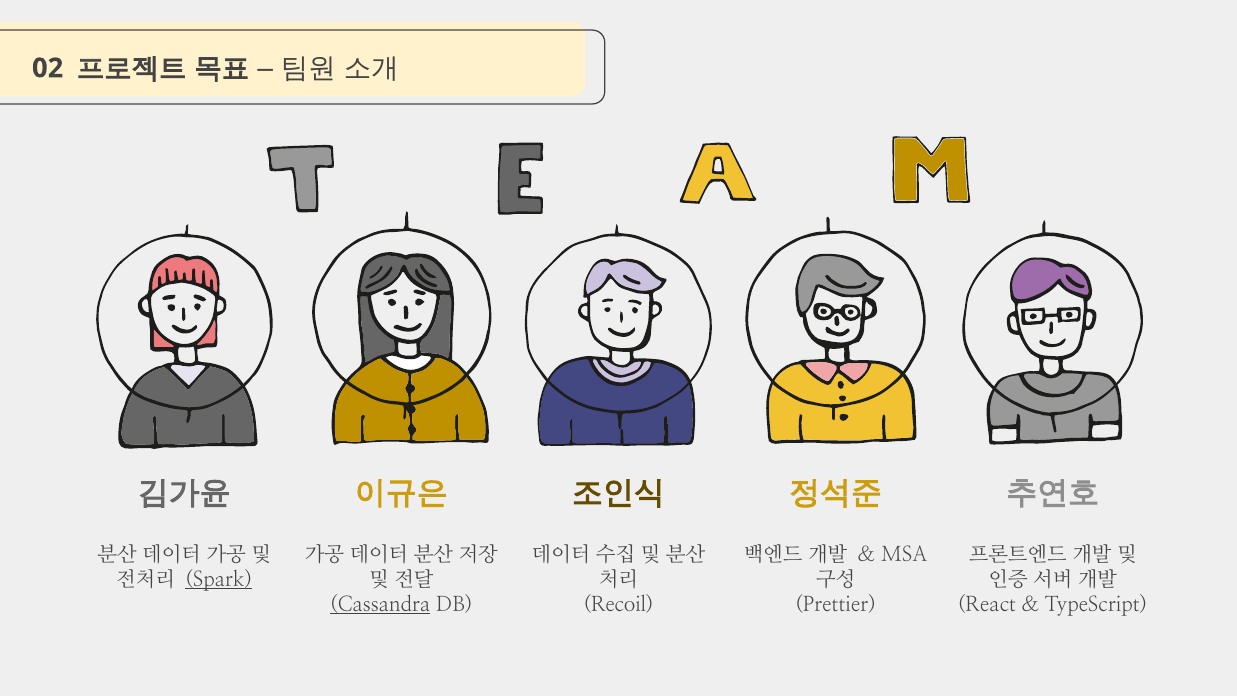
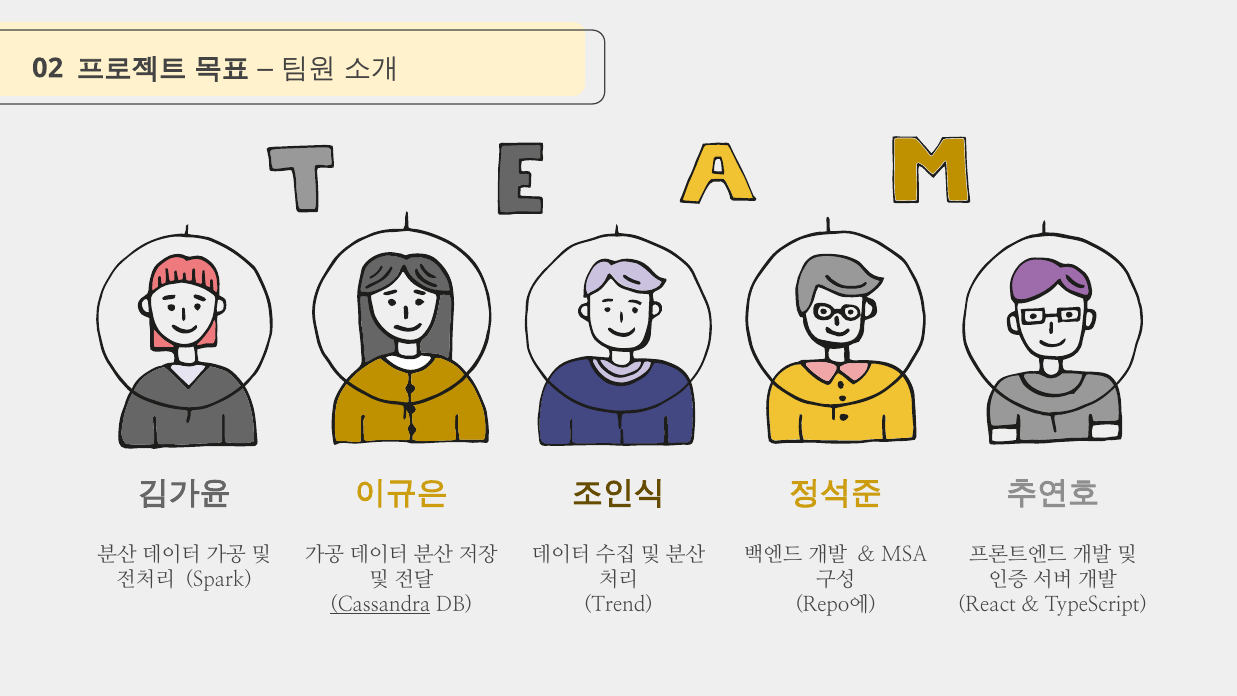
Spark underline: present -> none (219, 579)
Recoil: Recoil -> Trend (618, 604)
Prettier: Prettier -> Repo에 (836, 604)
